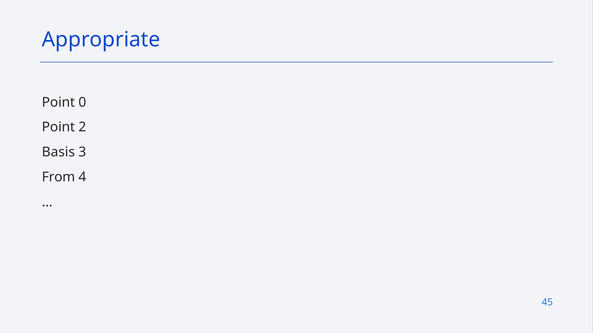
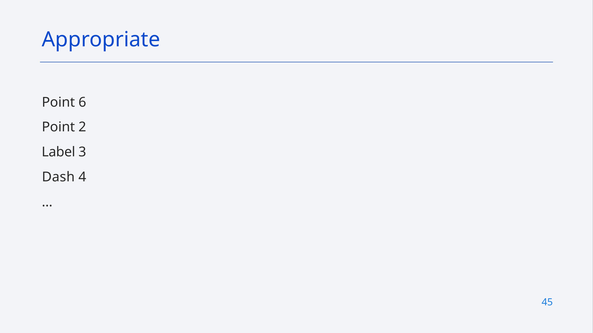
0: 0 -> 6 (82, 102)
Basis: Basis -> Label (58, 152)
From: From -> Dash (58, 177)
